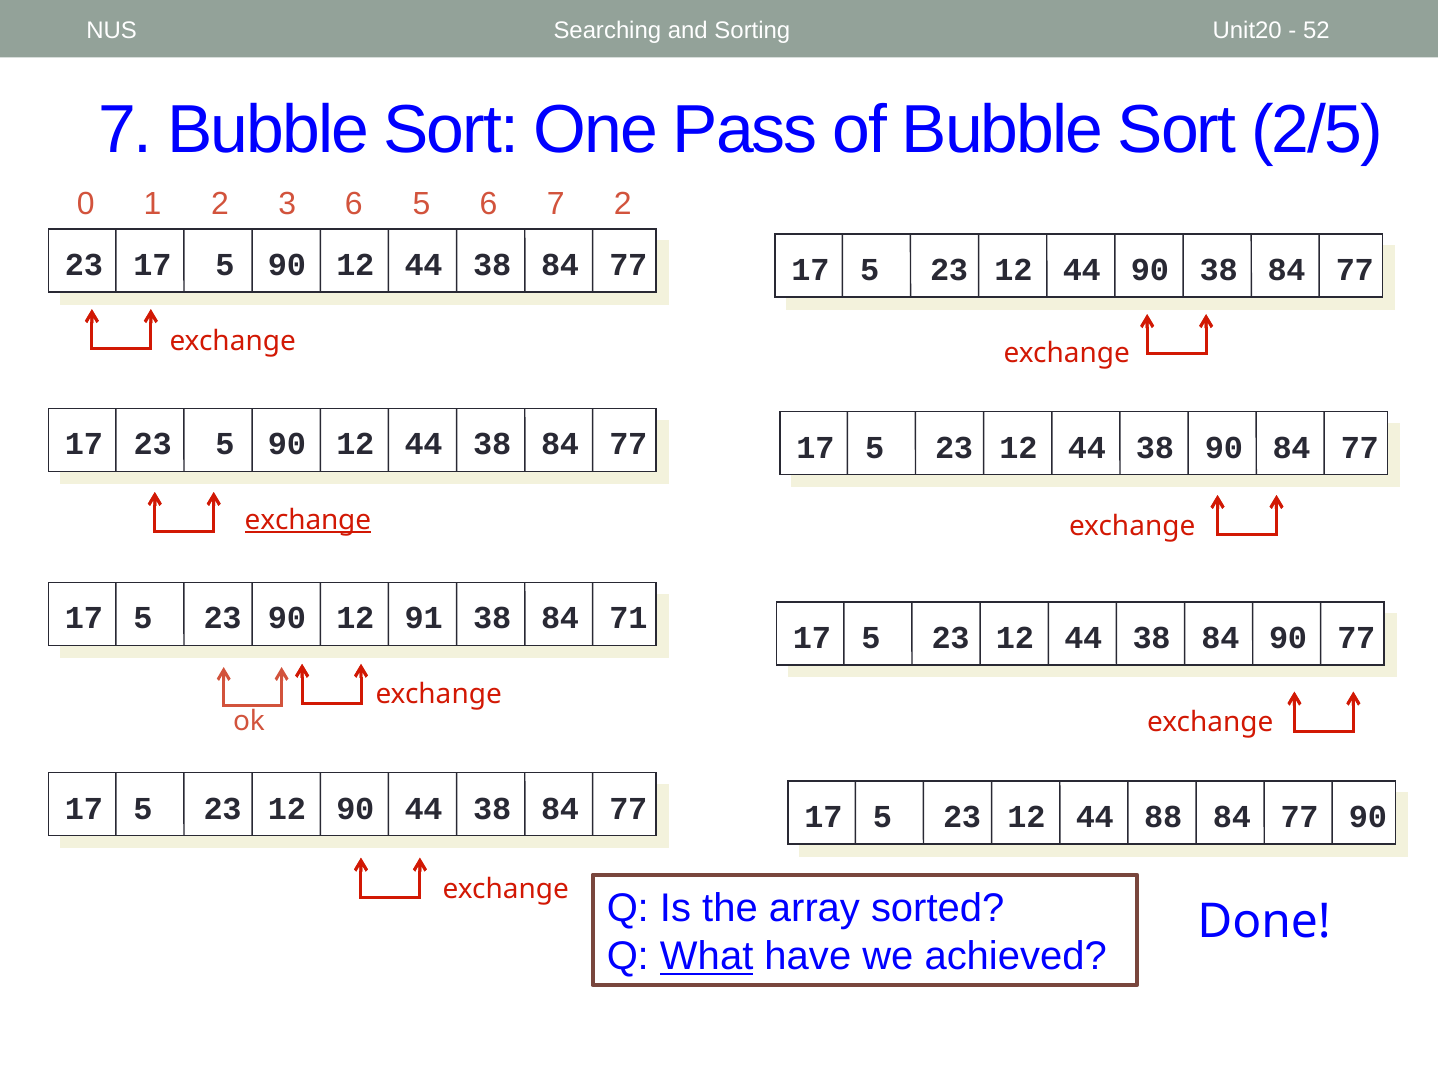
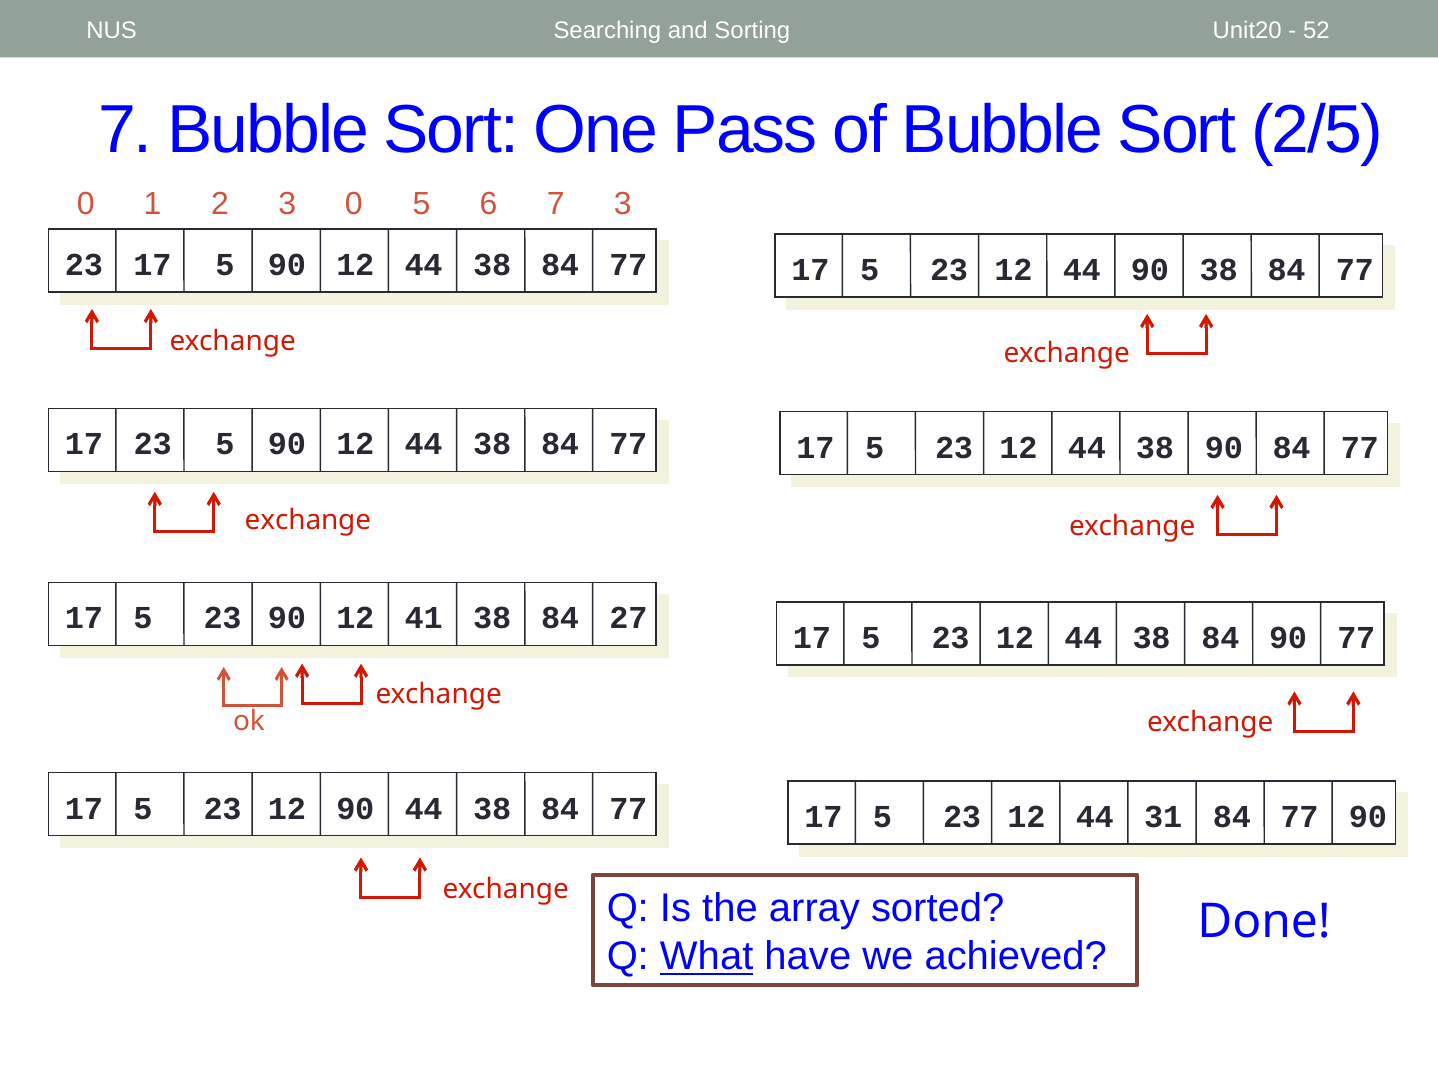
3 6: 6 -> 0 (354, 204)
7 2: 2 -> 3 (623, 204)
exchange underline: present -> none (308, 520)
91: 91 -> 41 (424, 618)
71: 71 -> 27 (628, 618)
88: 88 -> 31 (1163, 817)
